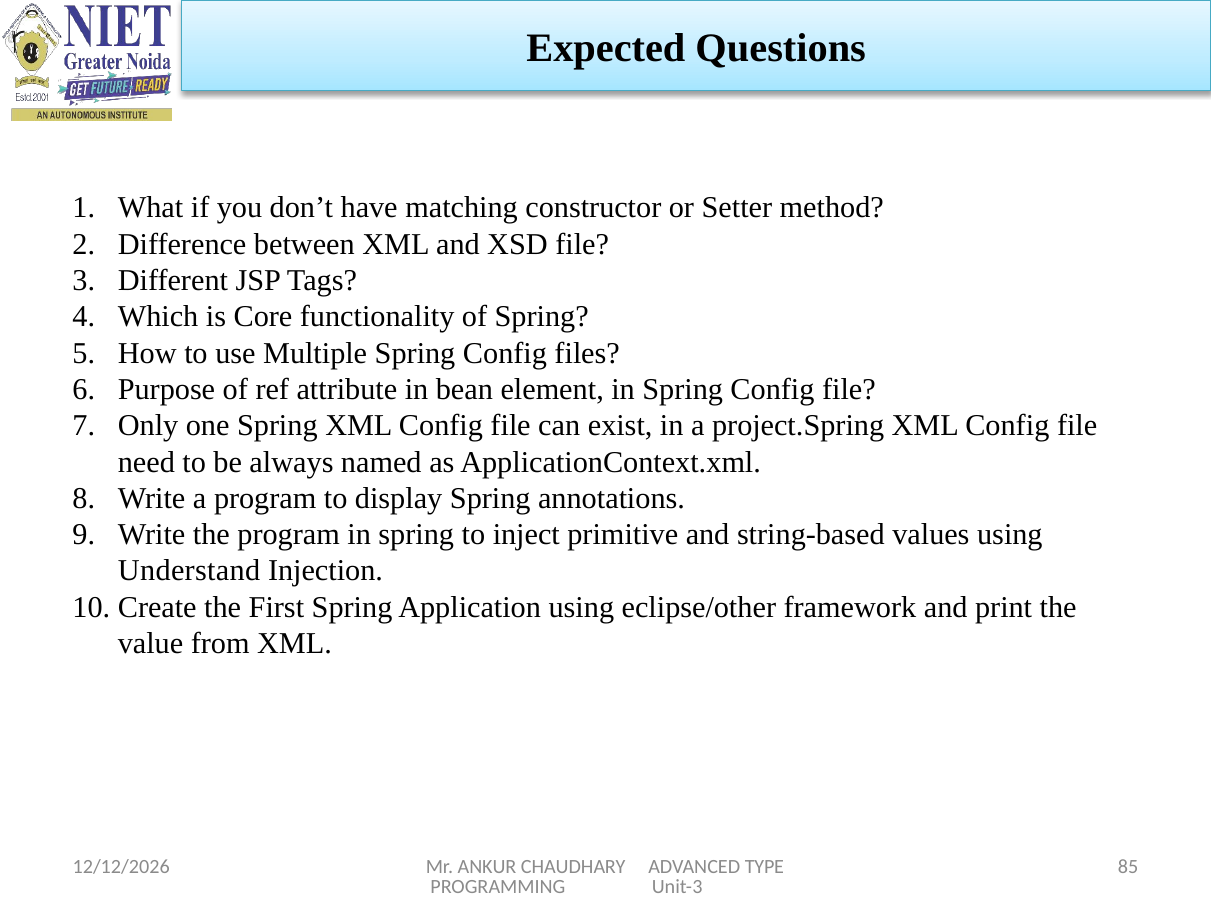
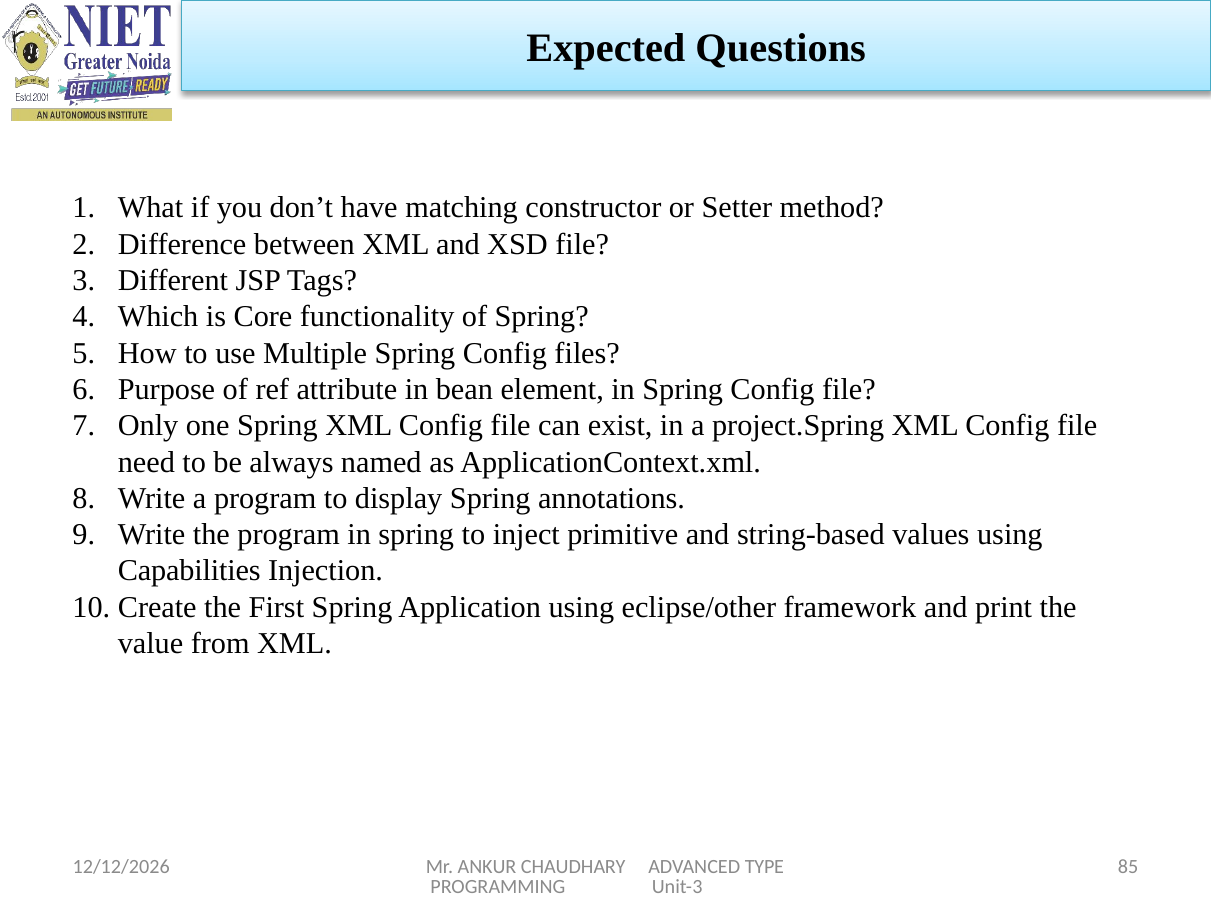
Understand: Understand -> Capabilities (189, 571)
